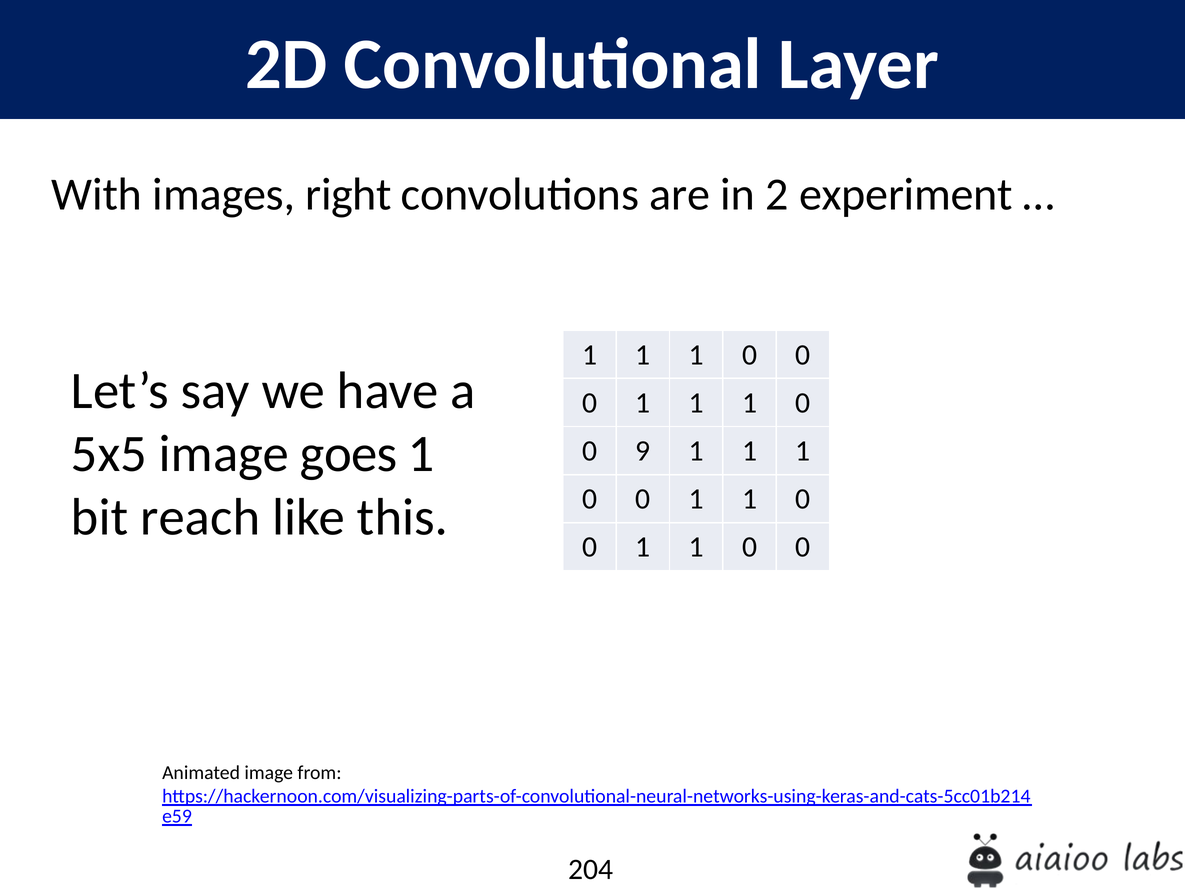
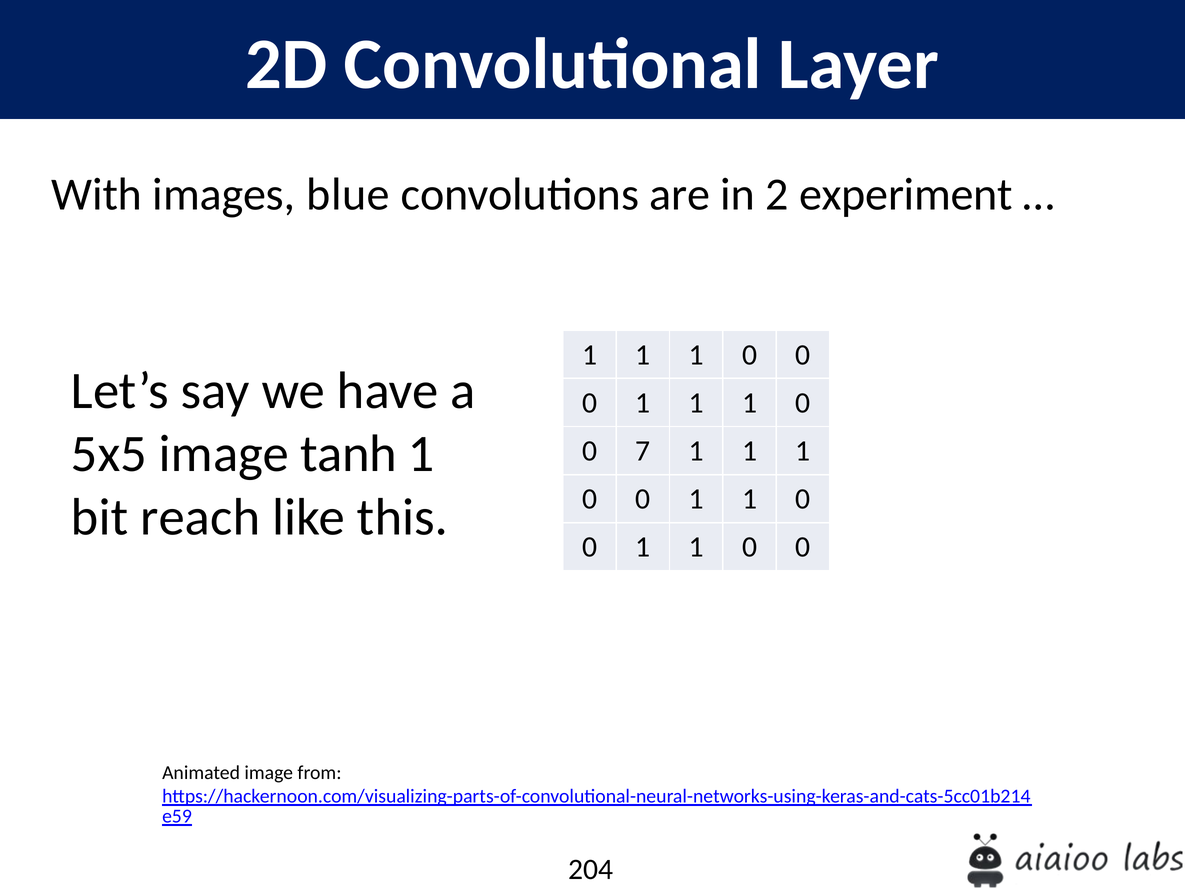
right: right -> blue (348, 195)
goes: goes -> tanh (349, 454)
9: 9 -> 7 (643, 451)
